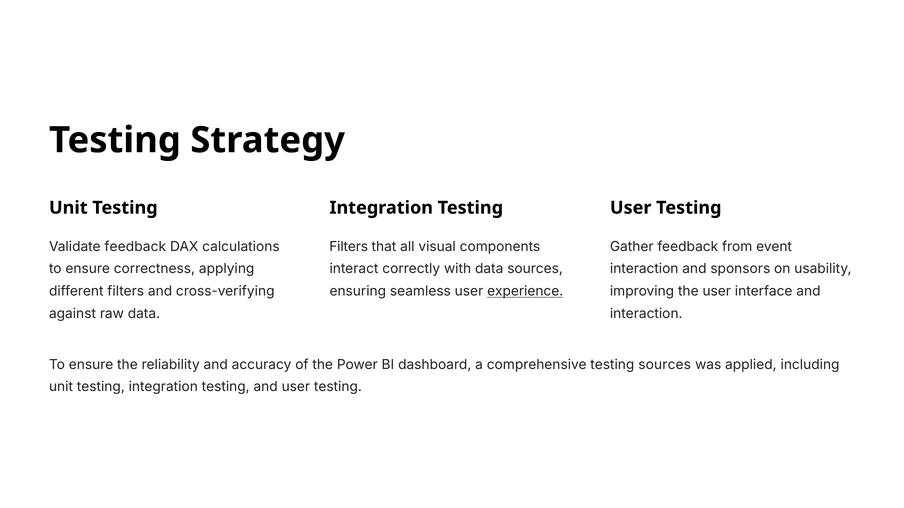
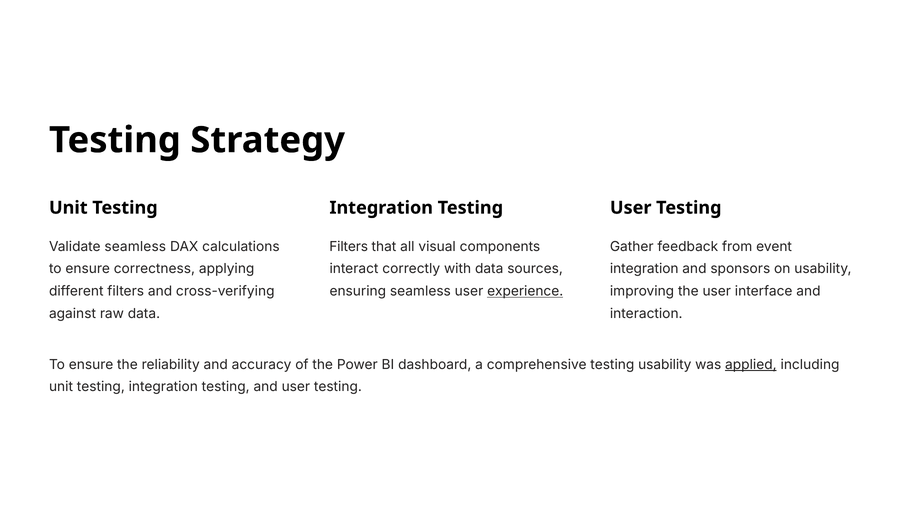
Validate feedback: feedback -> seamless (135, 247)
interaction: interaction -> integration (644, 269)
testing sources: sources -> usability (665, 365)
applied underline: none -> present (751, 365)
